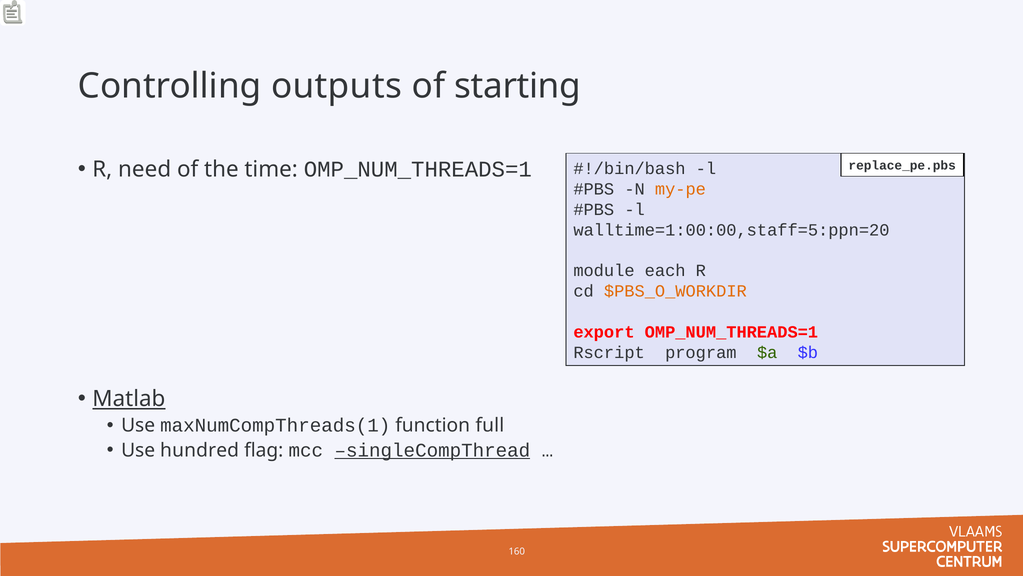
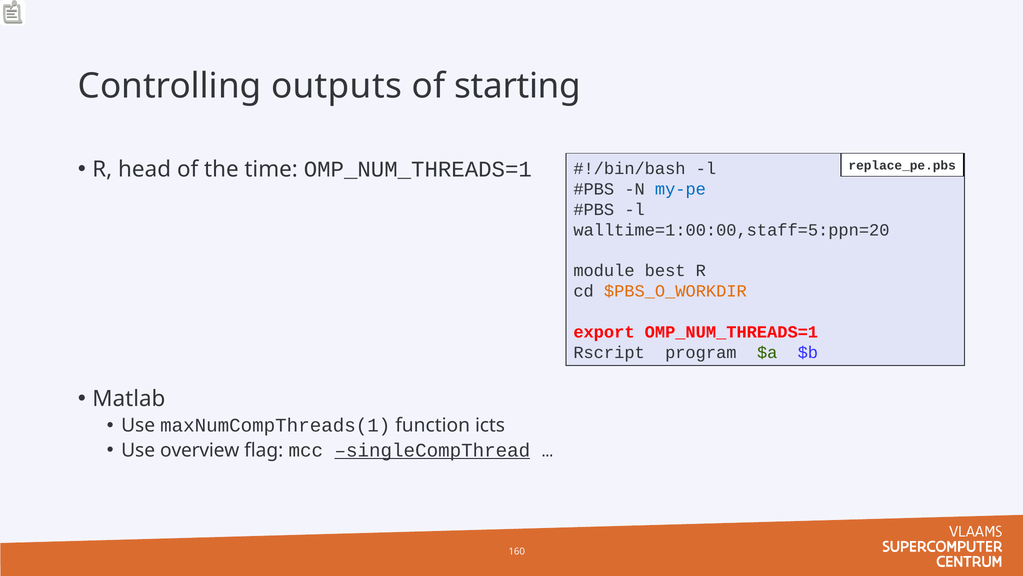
need: need -> head (145, 169)
my-pe colour: orange -> blue (680, 189)
each: each -> best (665, 271)
Matlab underline: present -> none (129, 399)
full: full -> icts (490, 425)
hundred: hundred -> overview (200, 450)
